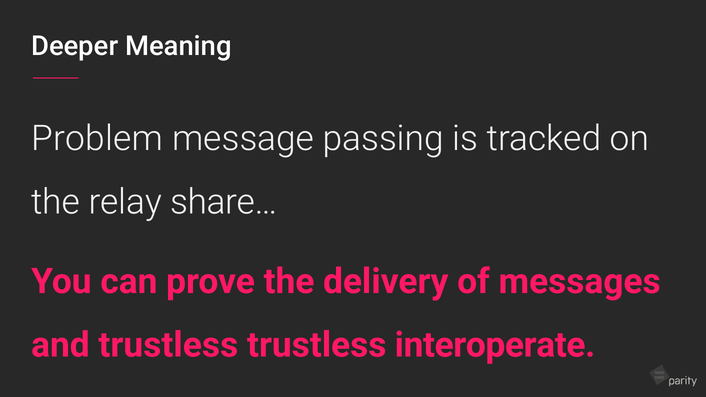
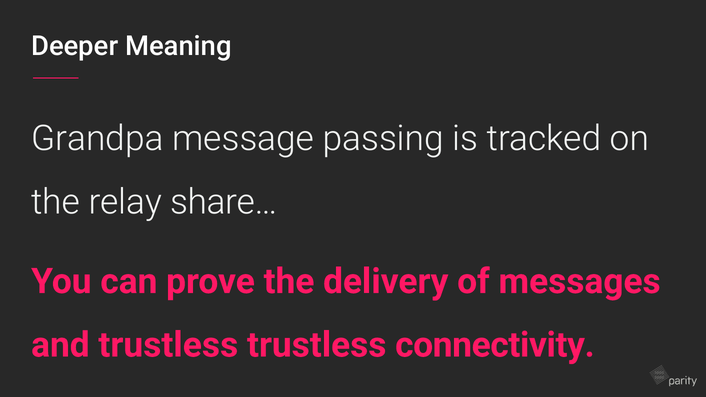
Problem: Problem -> Grandpa (97, 139)
interoperate: interoperate -> connectivity (495, 345)
